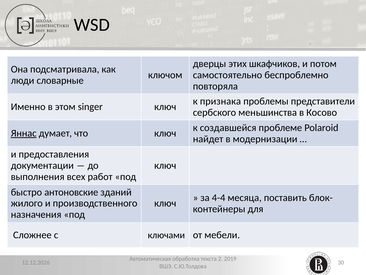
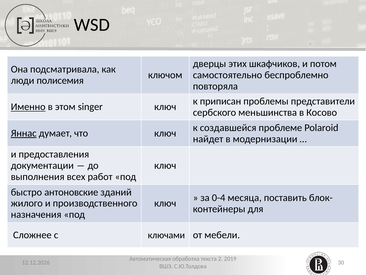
словарные: словарные -> полисемия (60, 80)
признака: признака -> приписан (221, 101)
Именно underline: none -> present (28, 107)
4-4: 4-4 -> 0-4 (219, 197)
